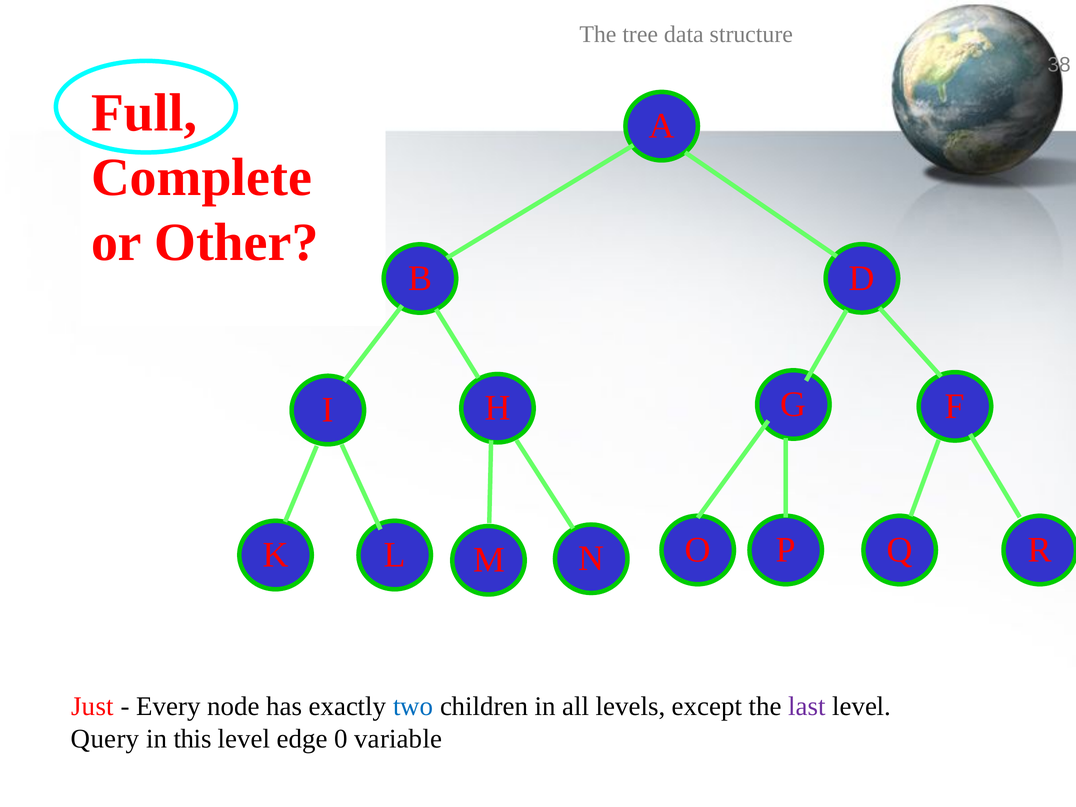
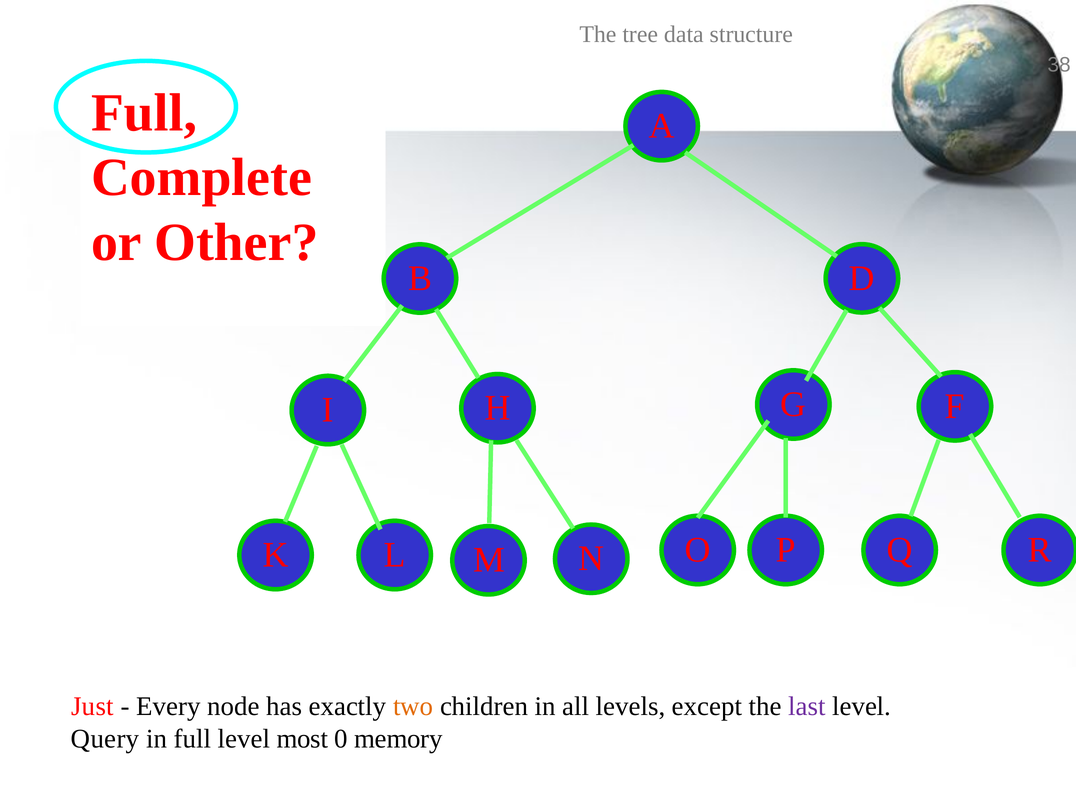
two colour: blue -> orange (413, 706)
in this: this -> full (192, 739)
edge: edge -> most (302, 739)
variable: variable -> memory (398, 739)
